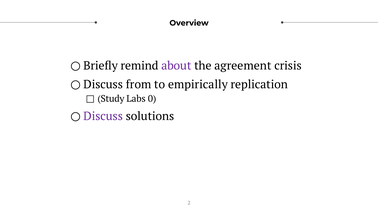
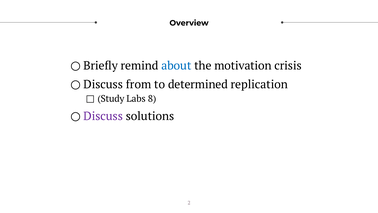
about colour: purple -> blue (176, 66)
agreement: agreement -> motivation (243, 66)
empirically: empirically -> determined (198, 84)
0: 0 -> 8 (152, 99)
